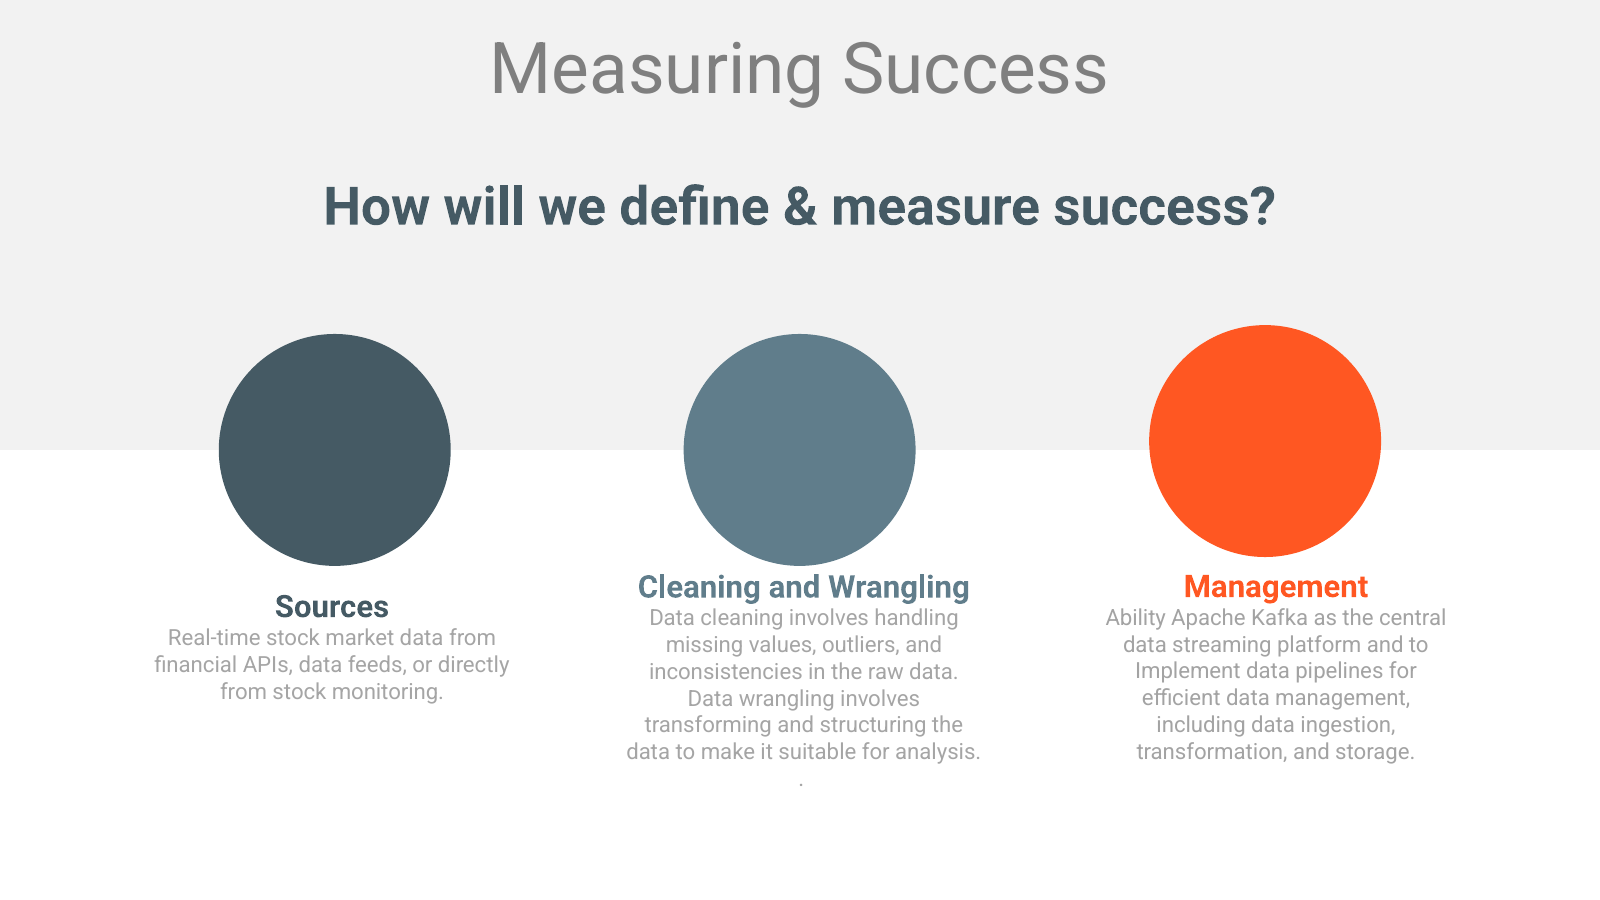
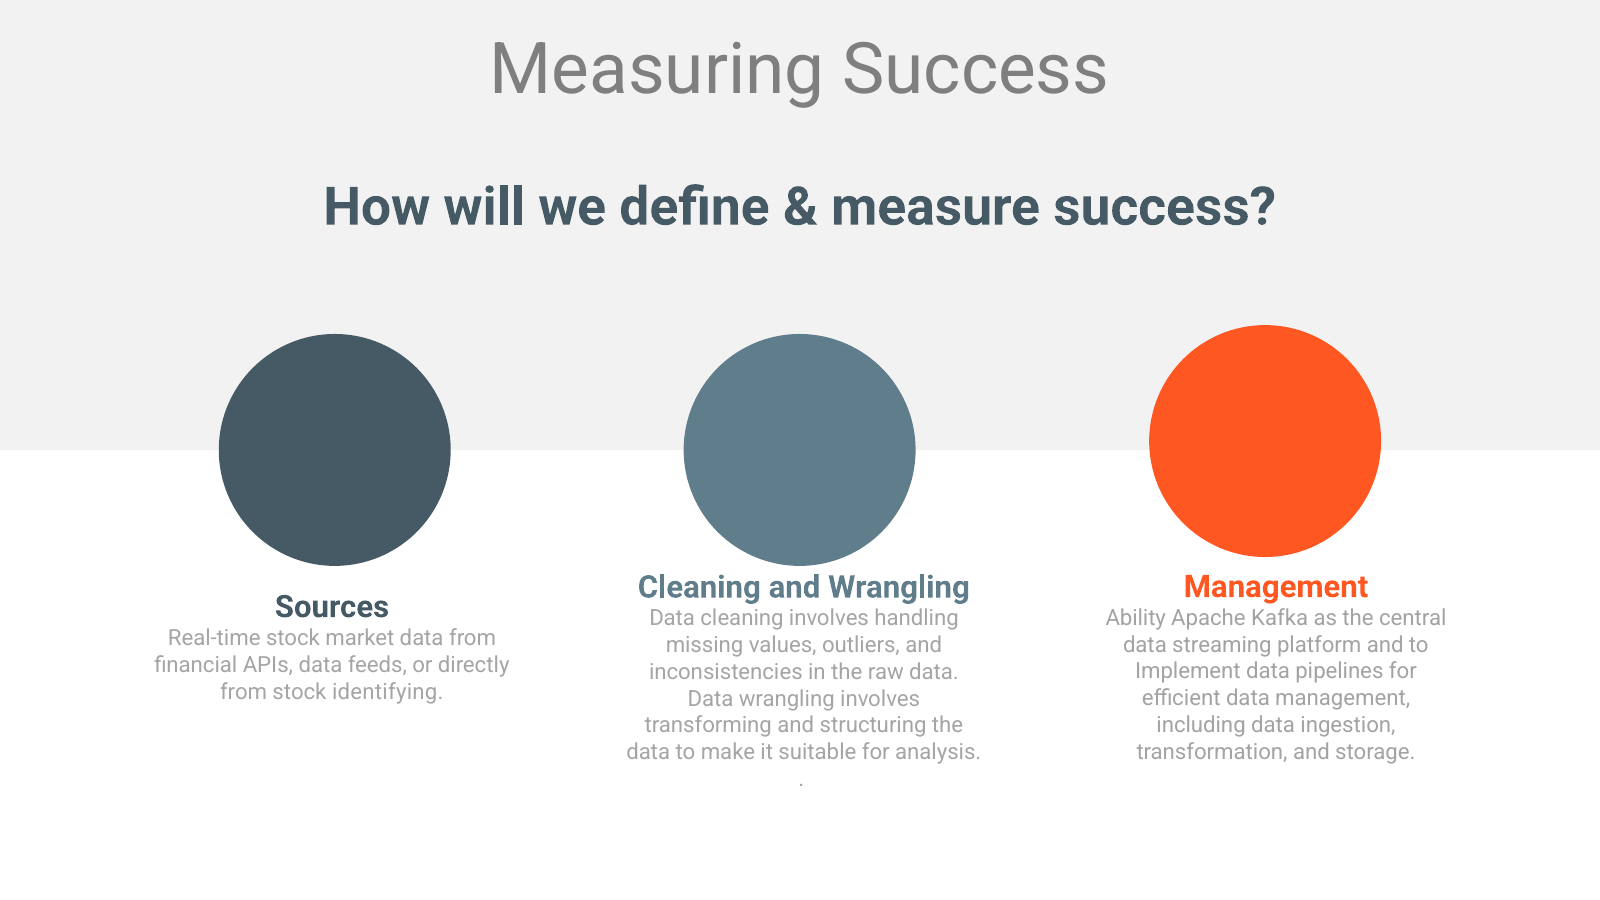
monitoring: monitoring -> identifying (388, 692)
